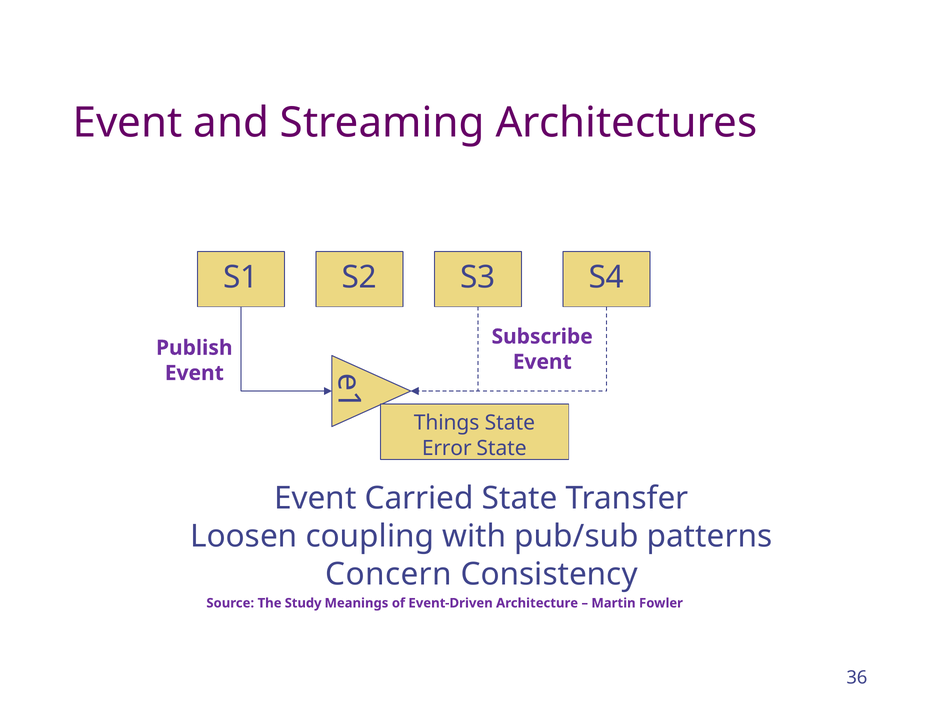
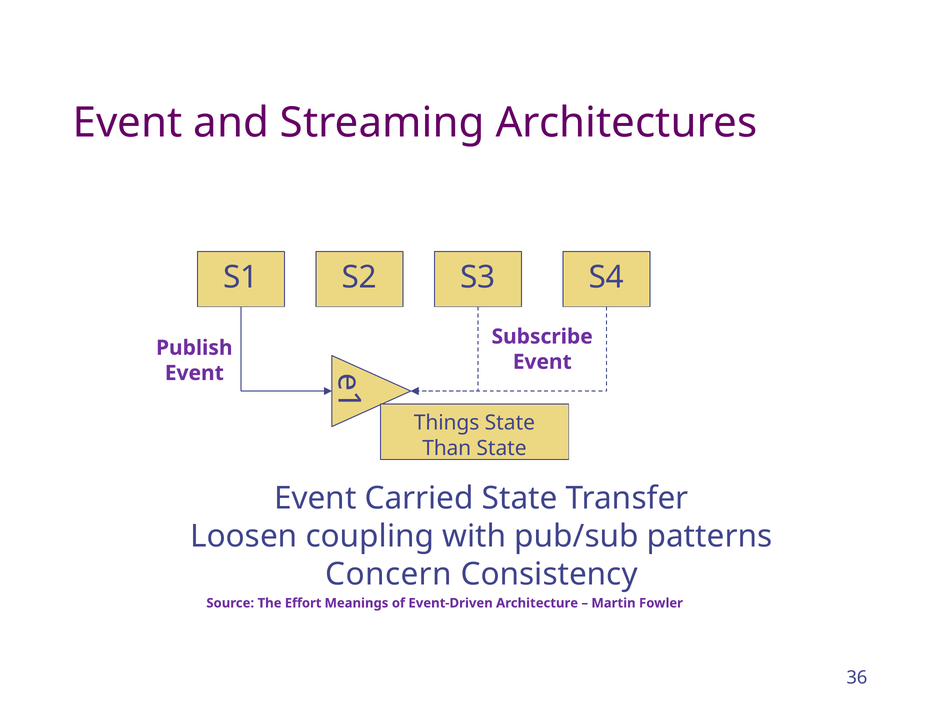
Error: Error -> Than (447, 448)
Study: Study -> Effort (303, 603)
